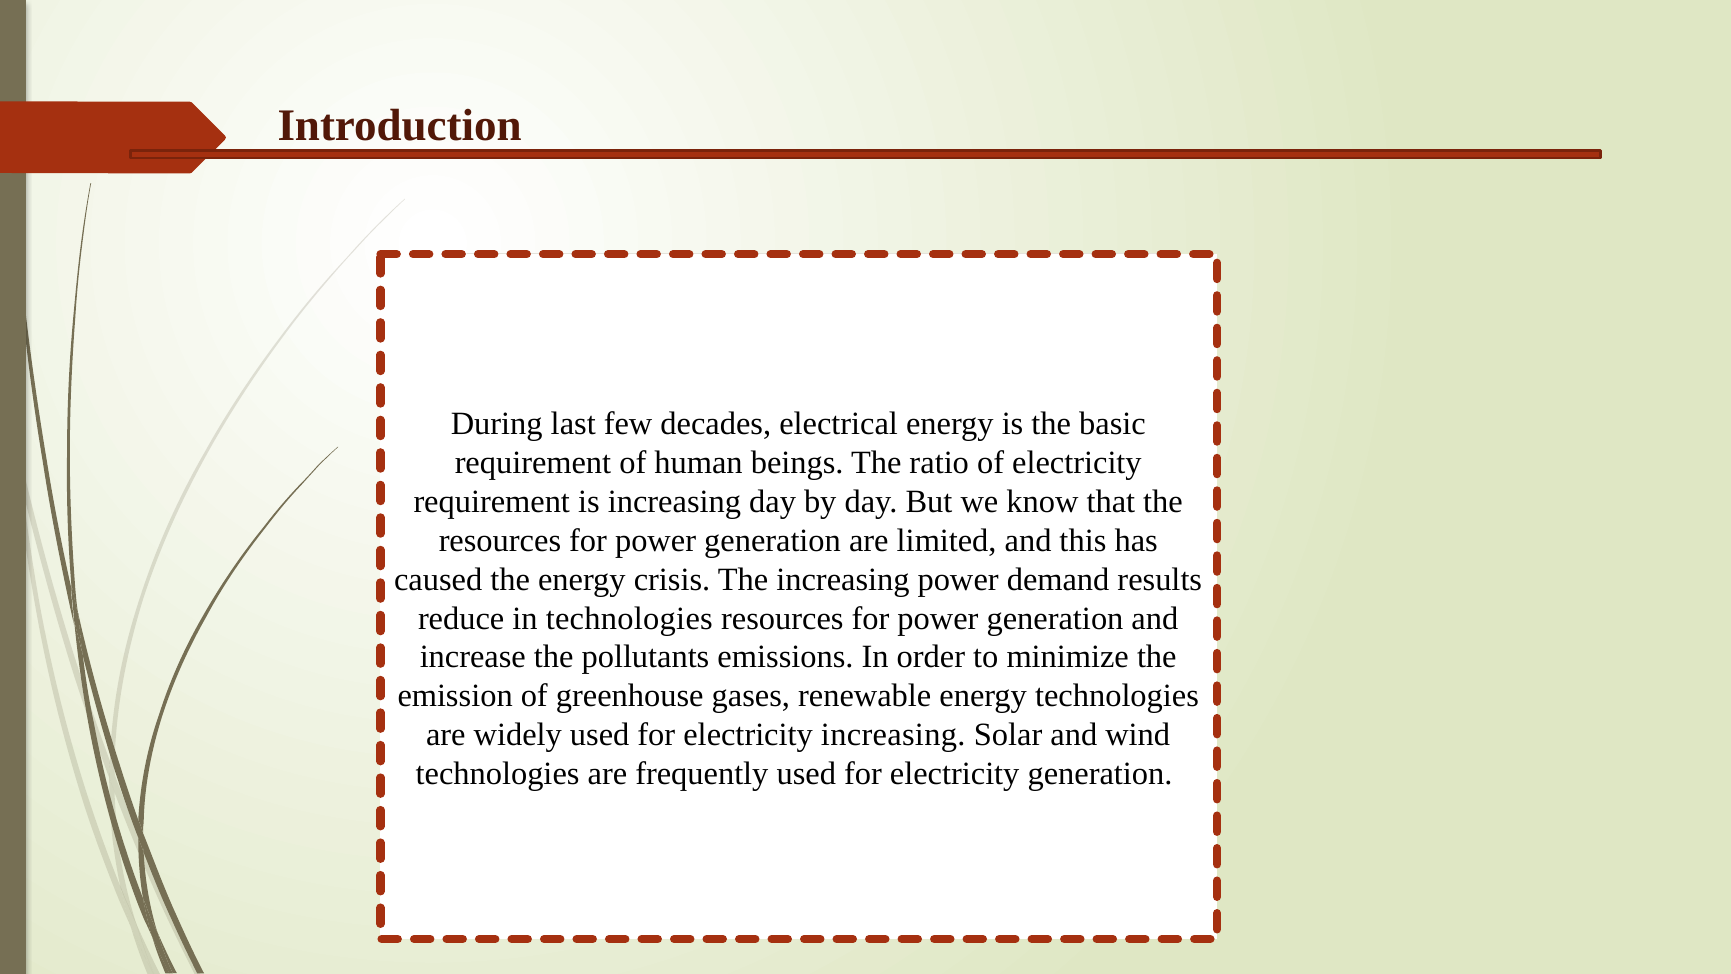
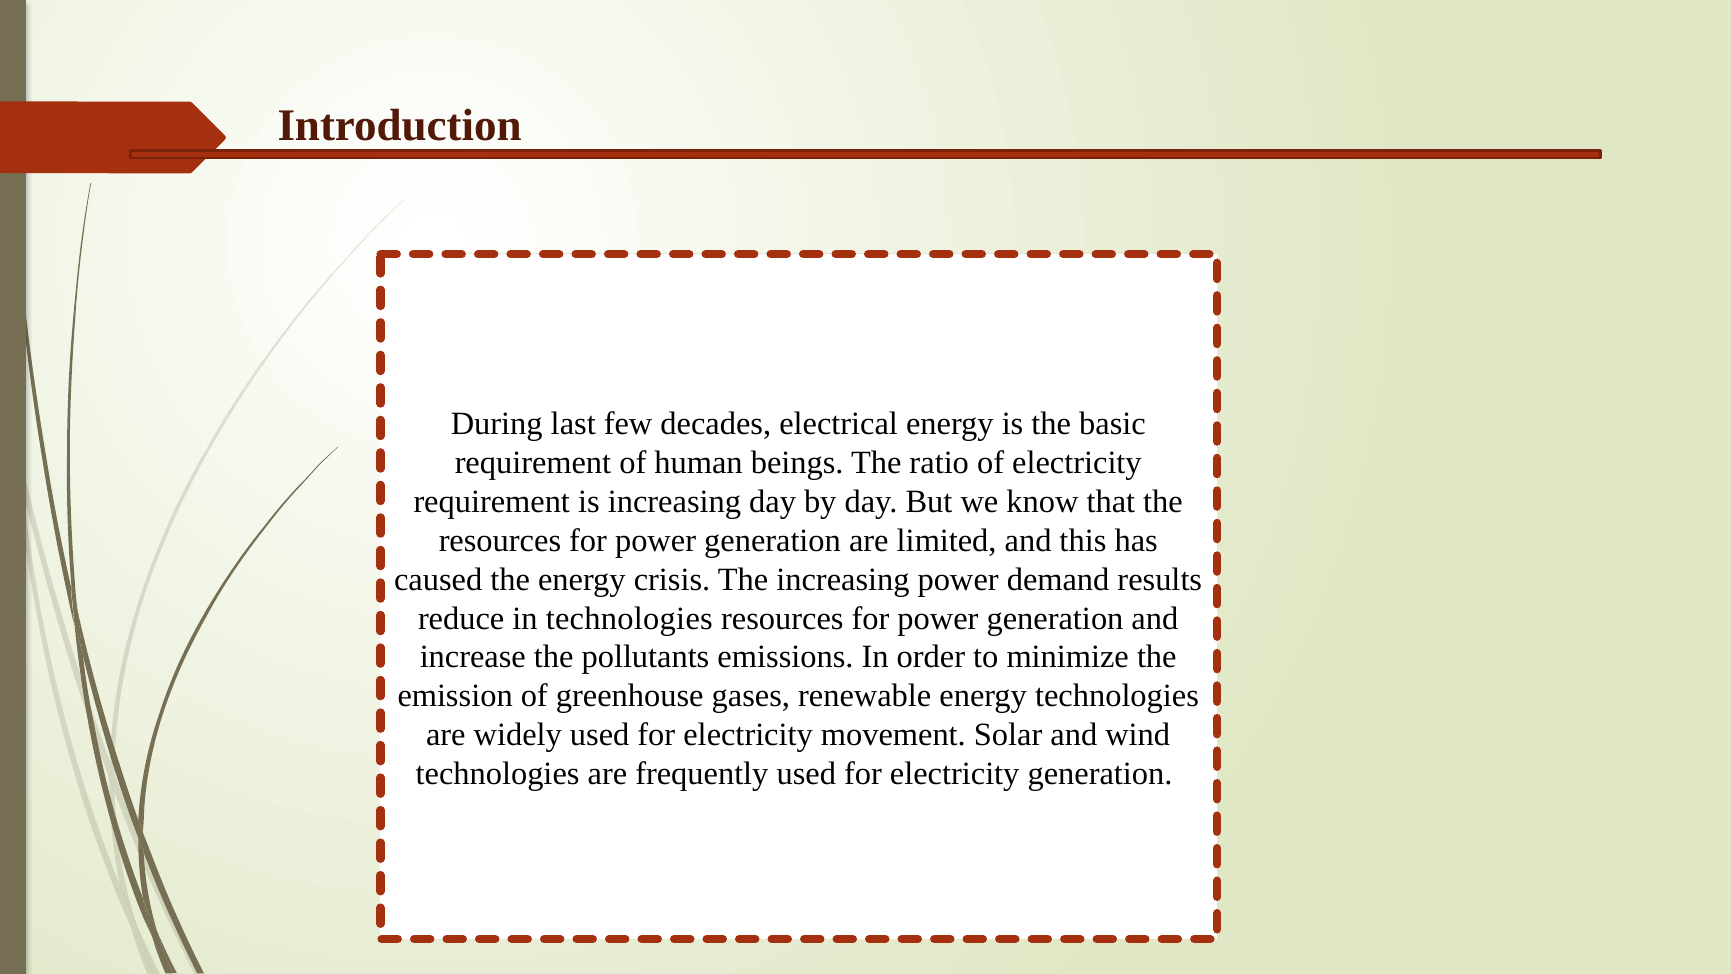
electricity increasing: increasing -> movement (893, 735)
